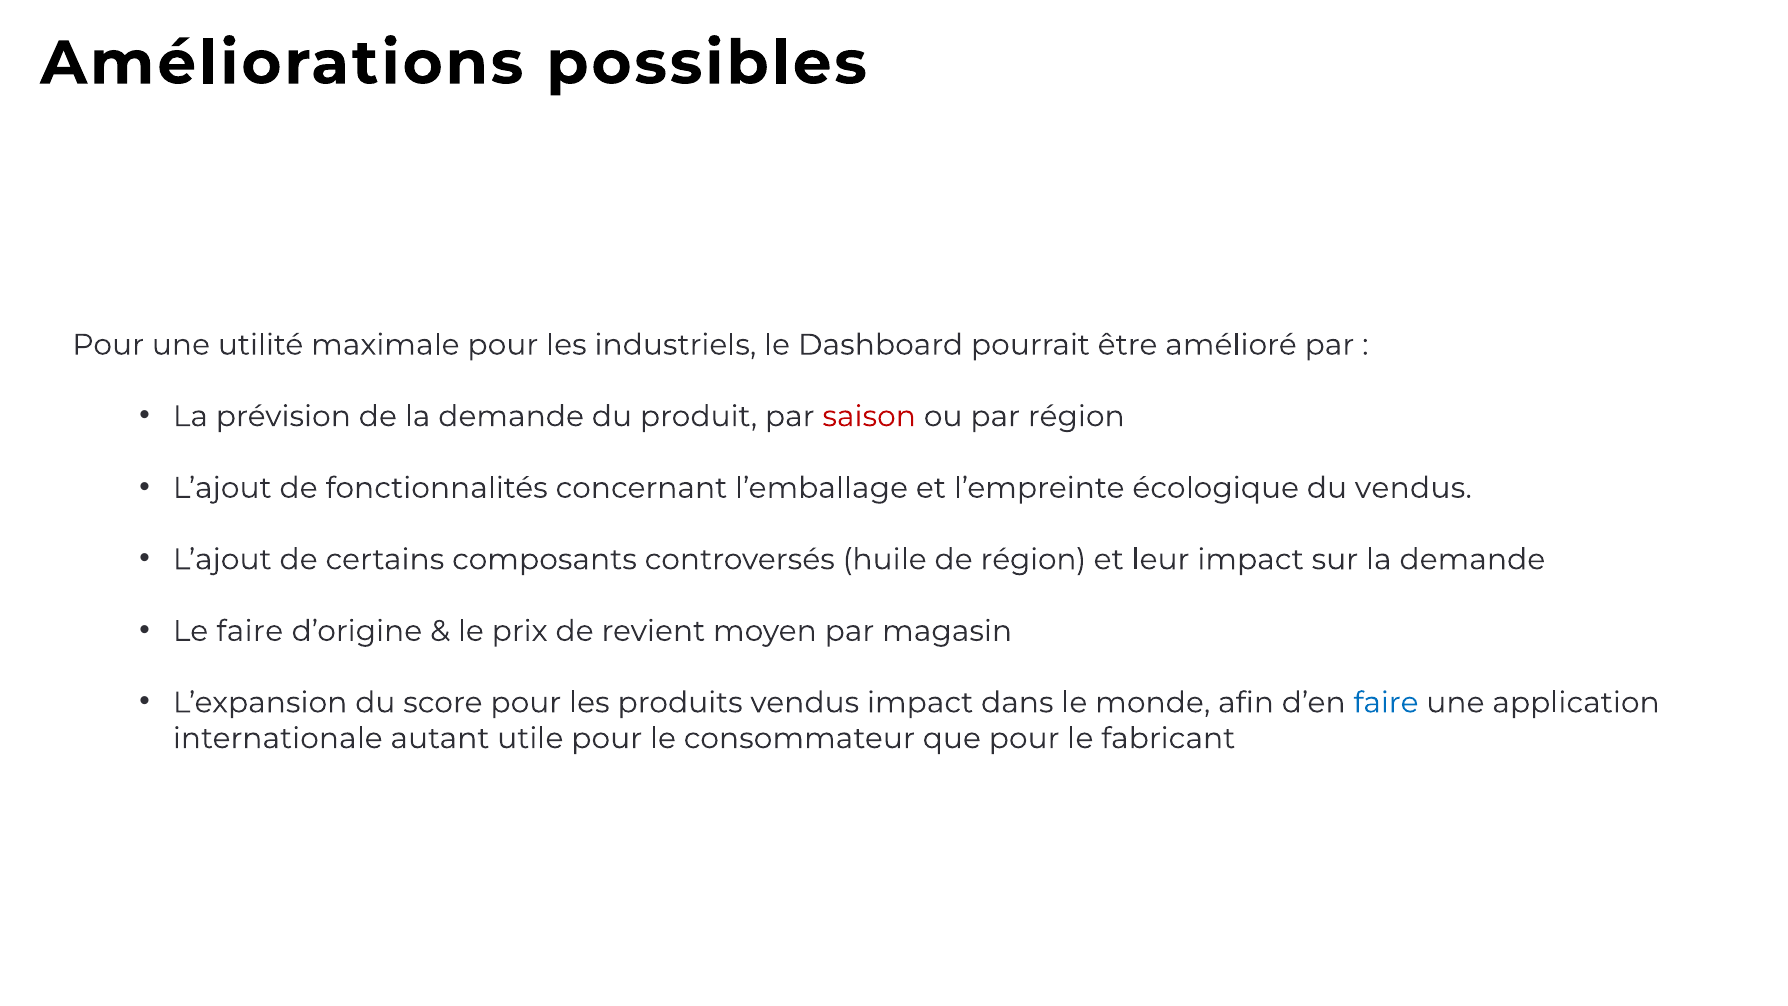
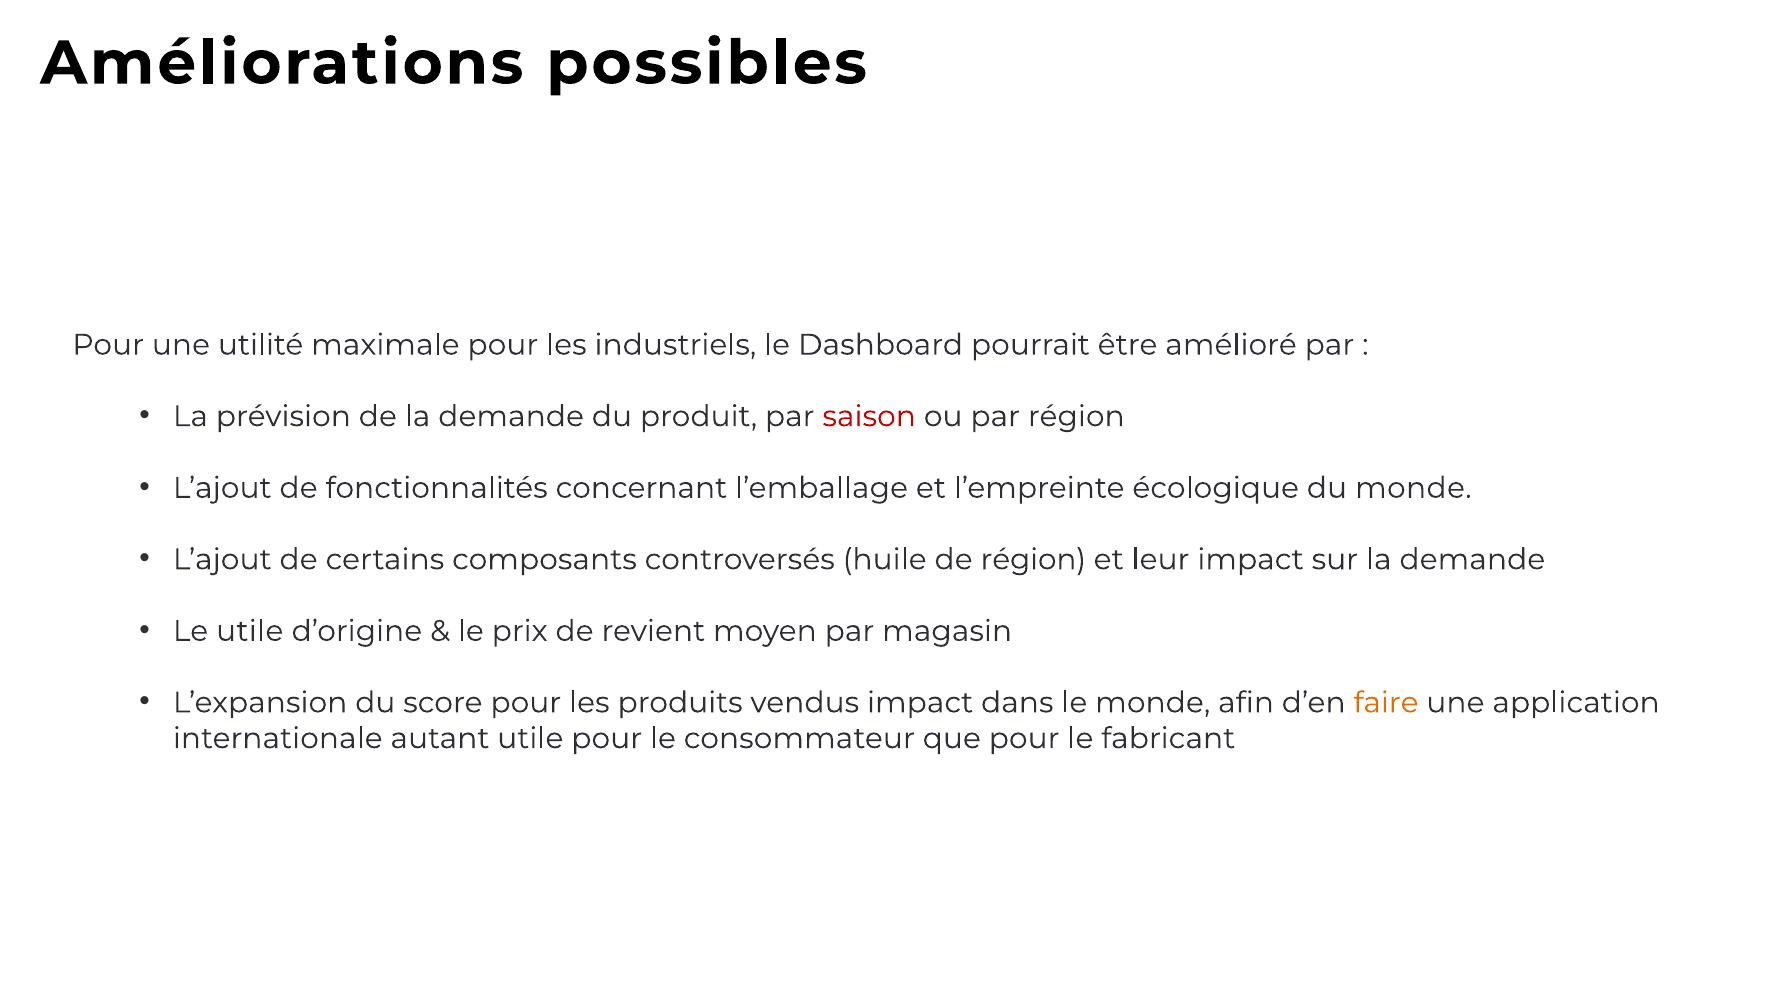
du vendus: vendus -> monde (1413, 488)
Le faire: faire -> utile (250, 631)
faire colour: blue -> orange (1386, 703)
